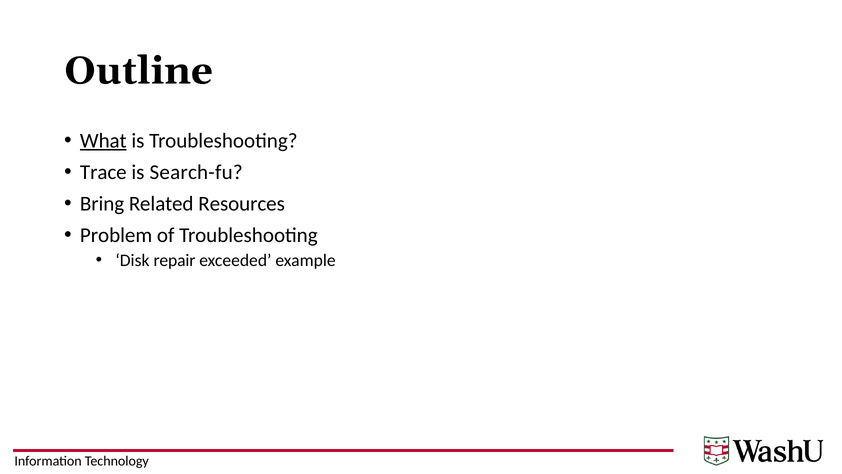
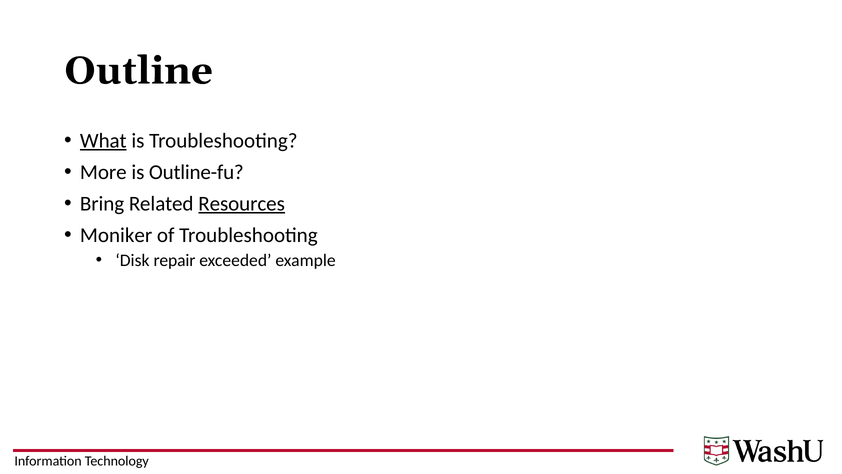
Trace: Trace -> More (103, 172)
Search-fu: Search-fu -> Outline-fu (196, 172)
Resources underline: none -> present (242, 203)
Problem: Problem -> Moniker (116, 235)
